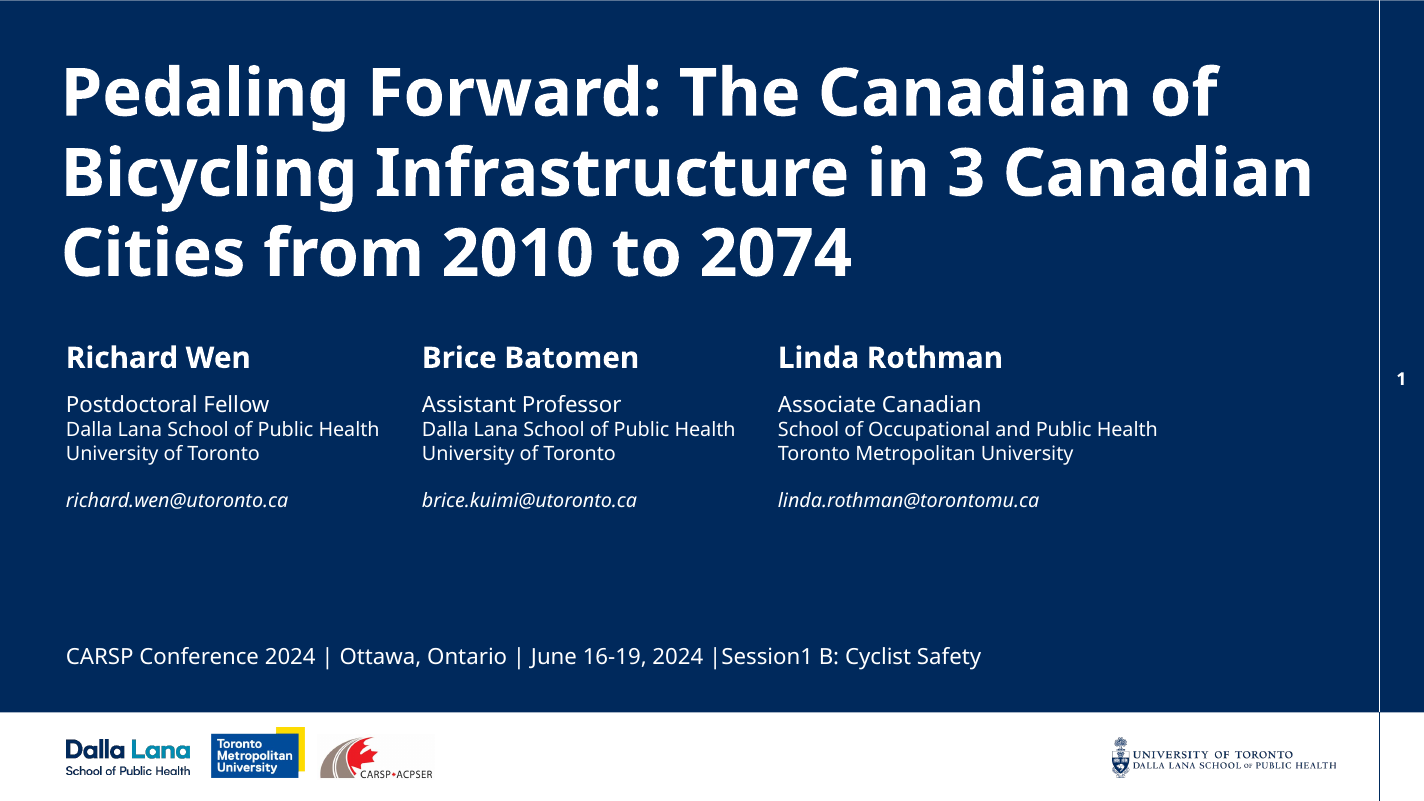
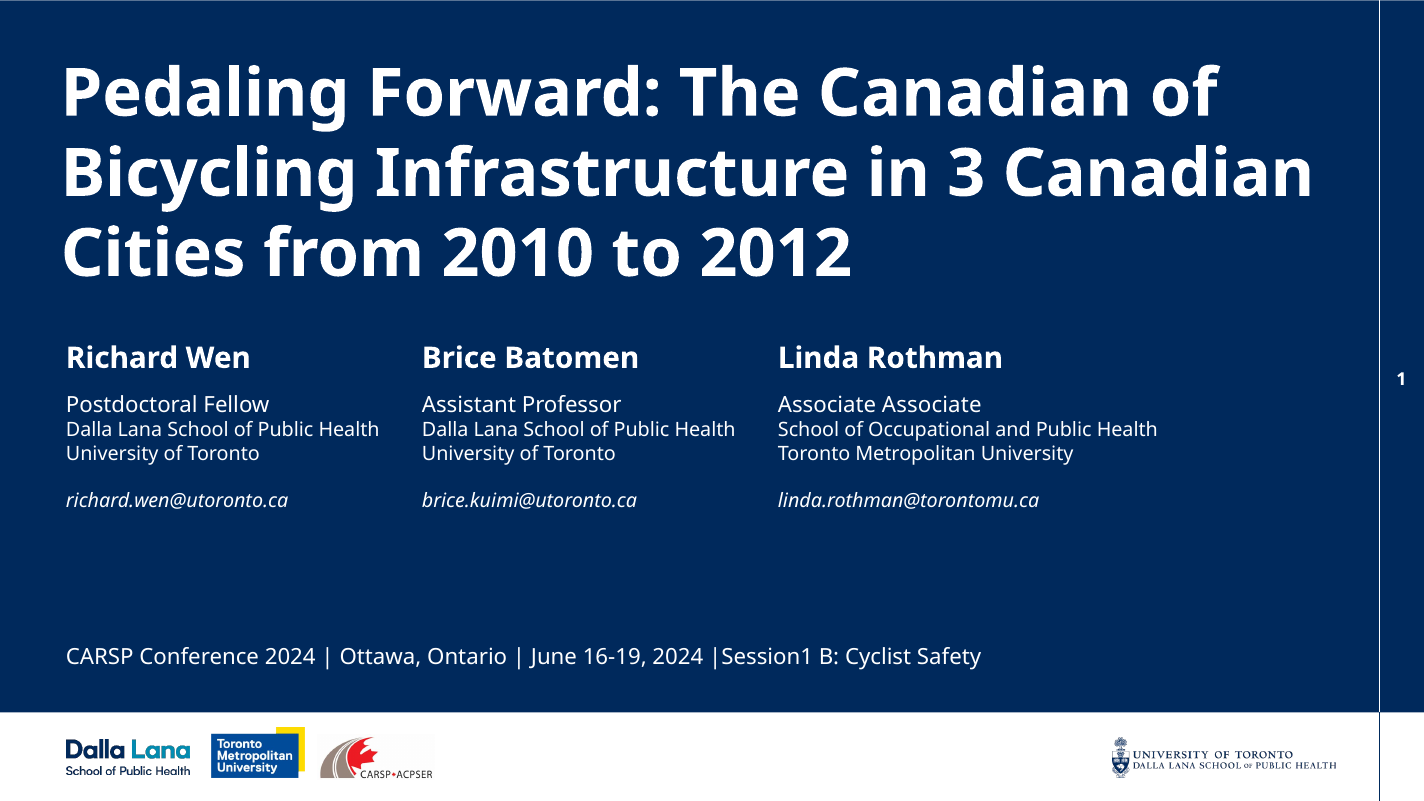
2074: 2074 -> 2012 (776, 254)
Associate Canadian: Canadian -> Associate (932, 405)
